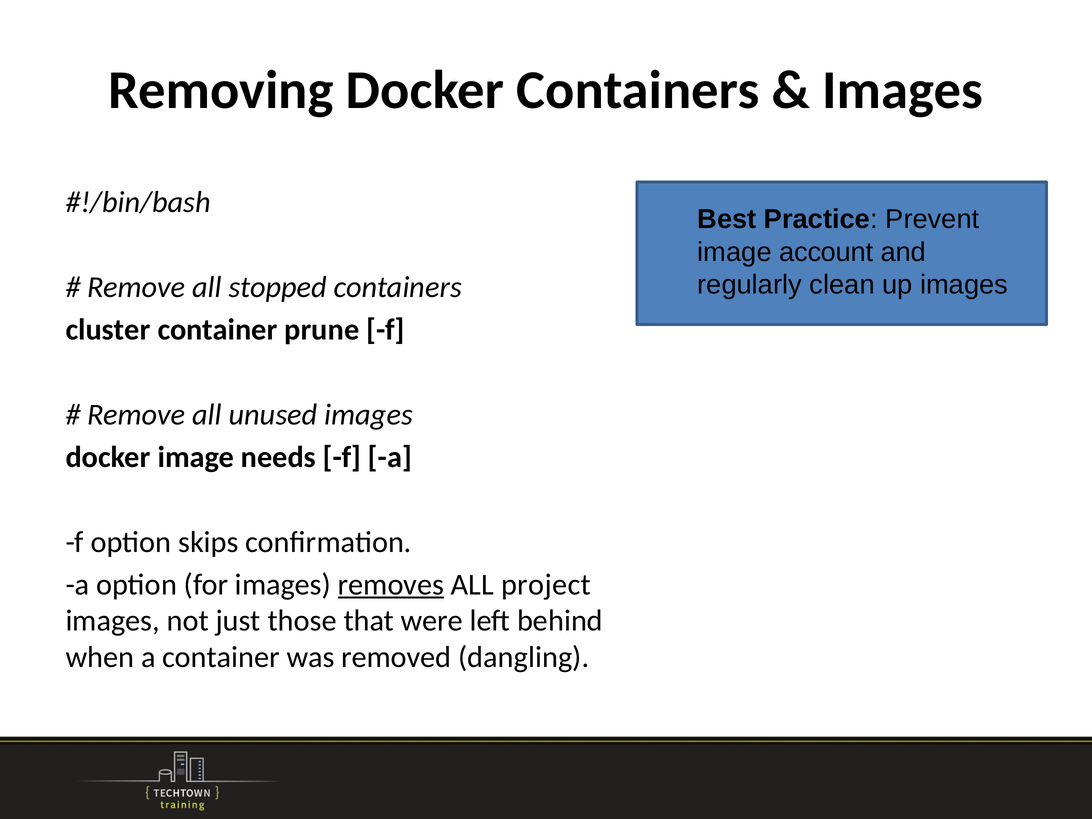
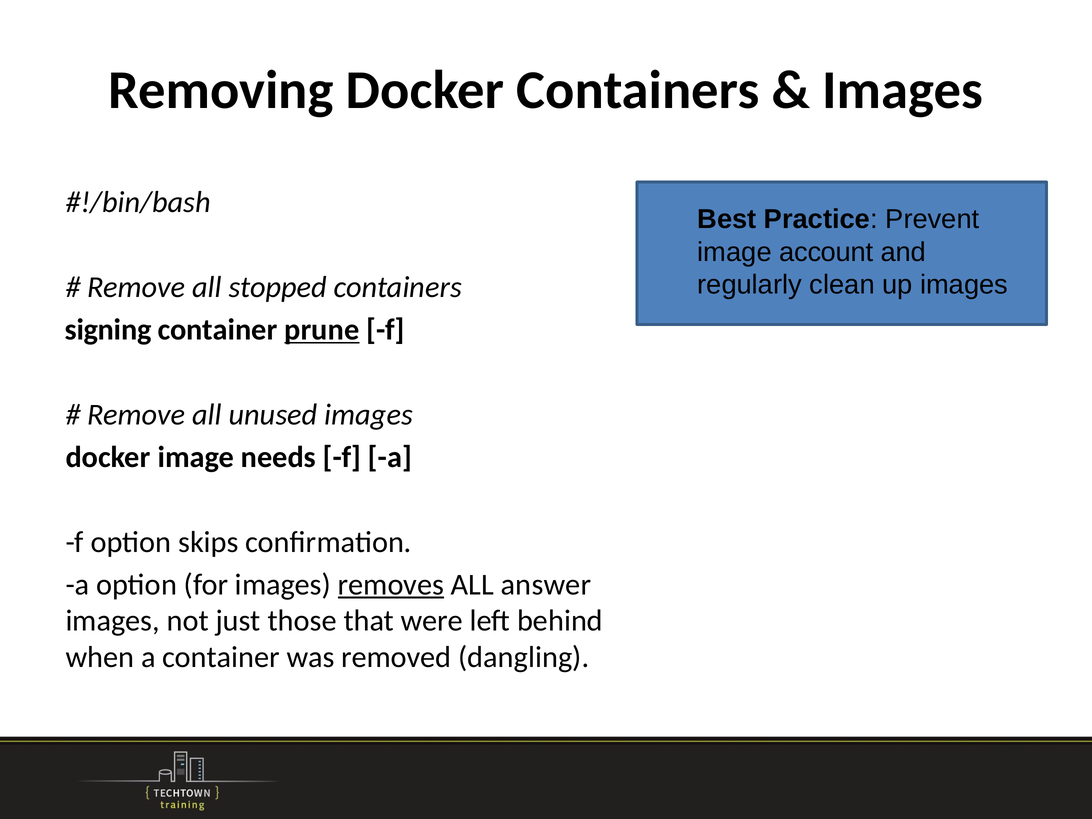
cluster: cluster -> signing (108, 330)
prune underline: none -> present (322, 330)
project: project -> answer (546, 585)
